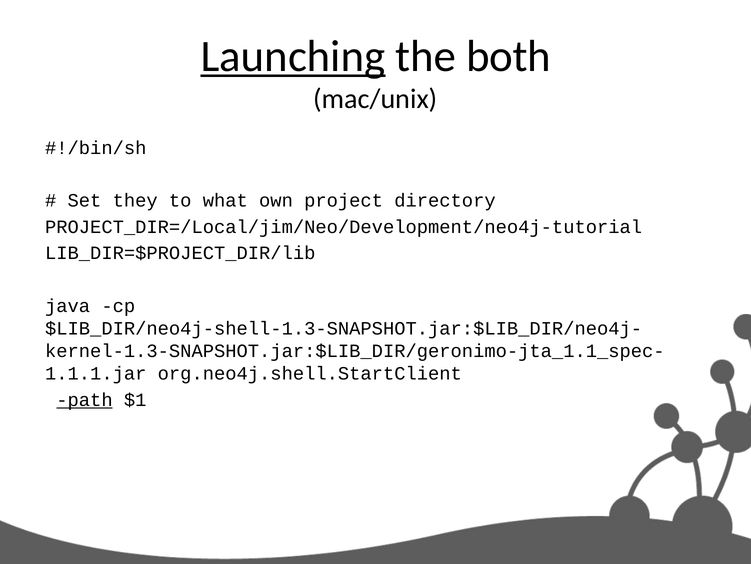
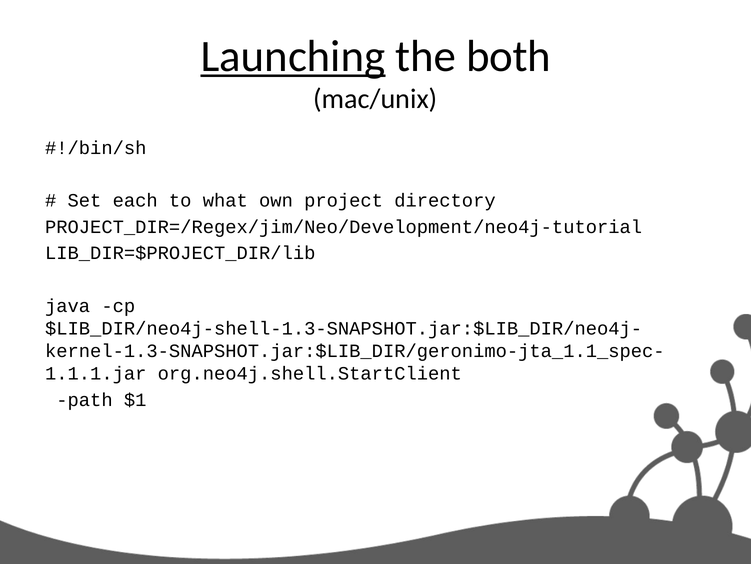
they: they -> each (135, 200)
PROJECT_DIR=/Local/jim/Neo/Development/neo4j-tutorial: PROJECT_DIR=/Local/jim/Neo/Development/neo4j-tutorial -> PROJECT_DIR=/Regex/jim/Neo/Development/neo4j-tutorial (344, 227)
path underline: present -> none (84, 399)
